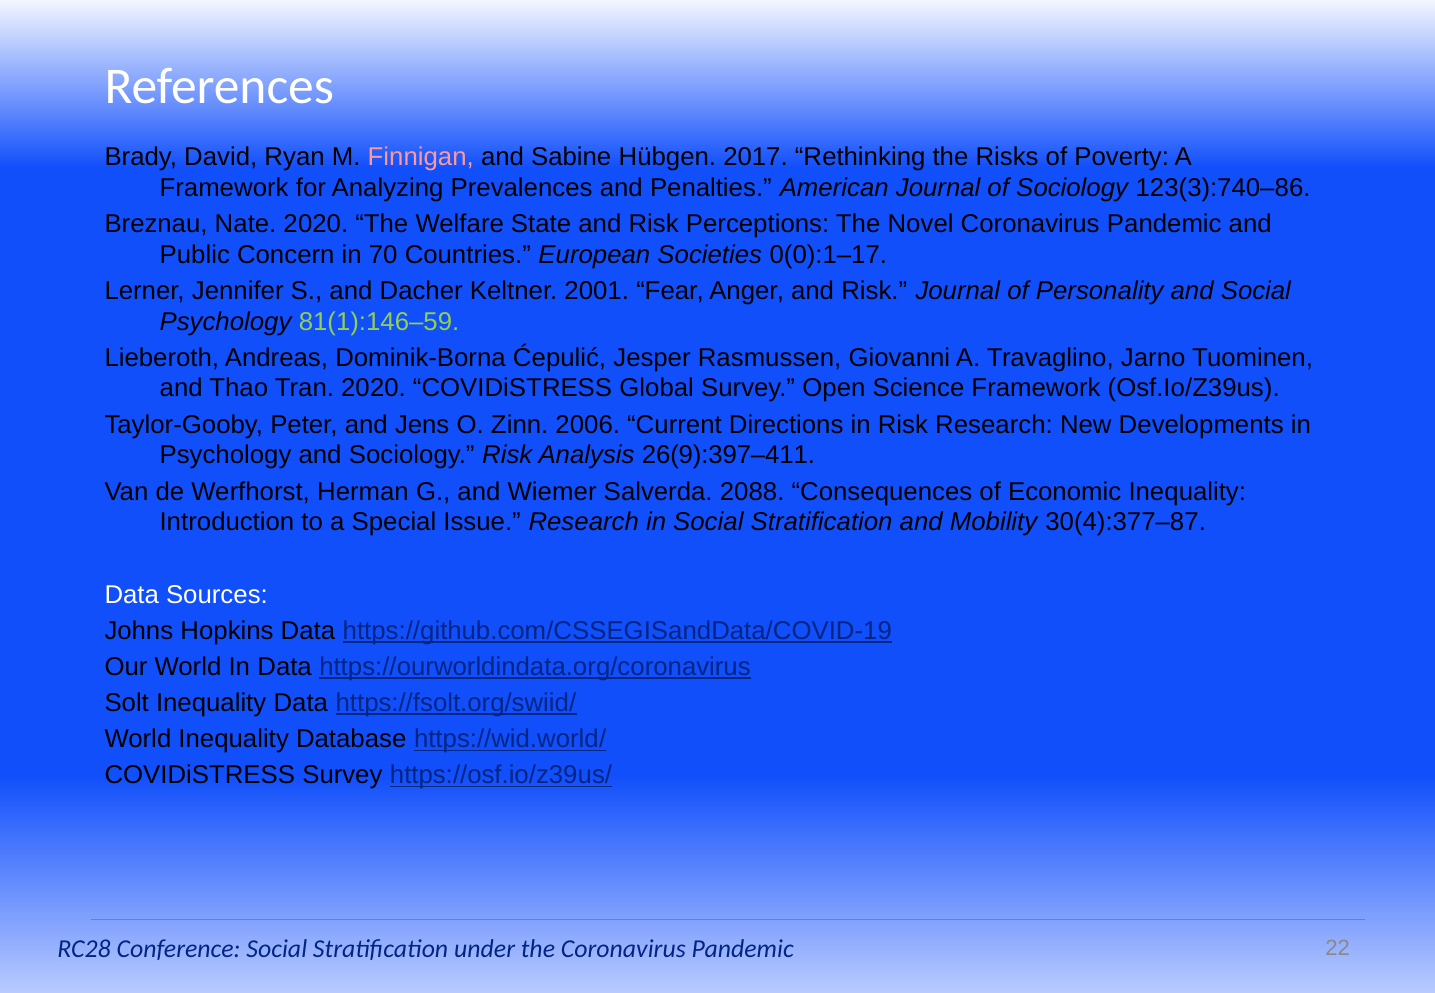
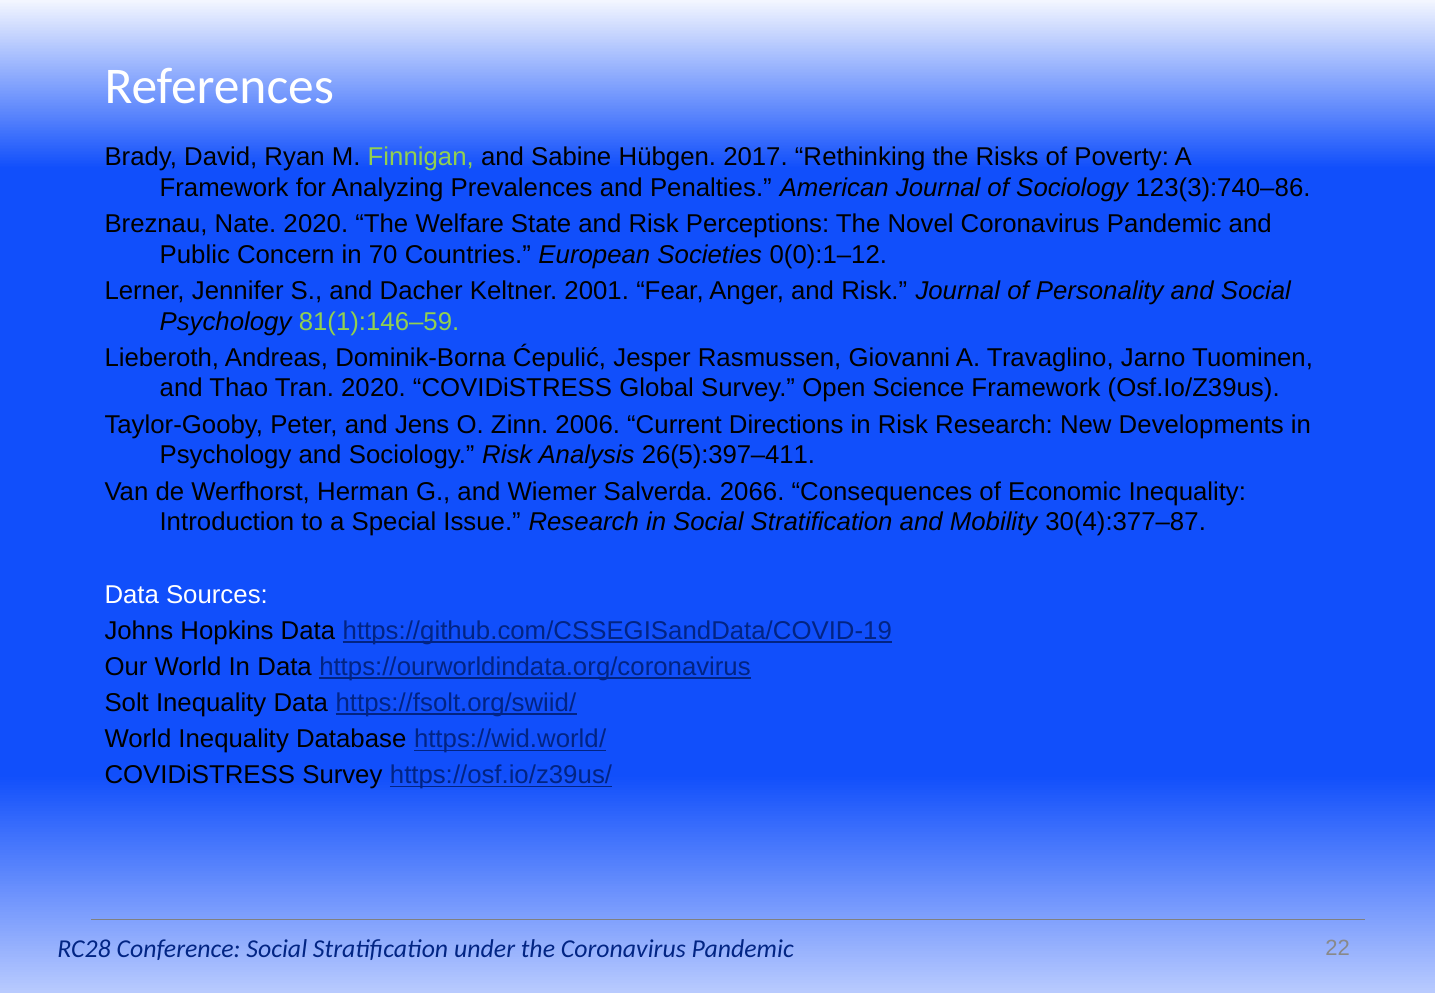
Finnigan colour: pink -> light green (421, 157)
0(0):1–17: 0(0):1–17 -> 0(0):1–12 (828, 255)
26(9):397–411: 26(9):397–411 -> 26(5):397–411 (728, 456)
2088: 2088 -> 2066 (752, 492)
